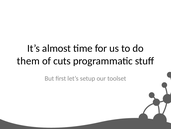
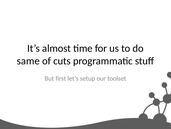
them: them -> same (28, 61)
